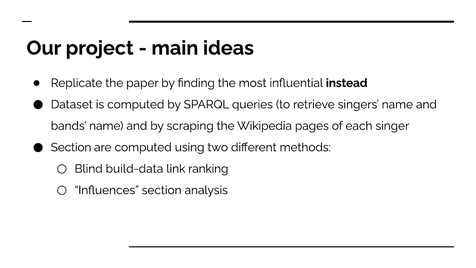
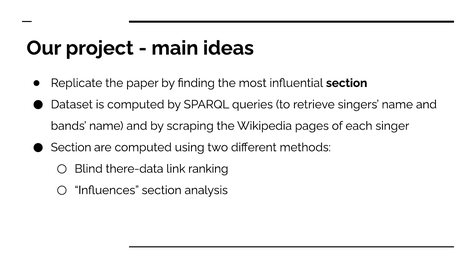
influential instead: instead -> section (347, 83)
build-data: build-data -> there-data (135, 169)
